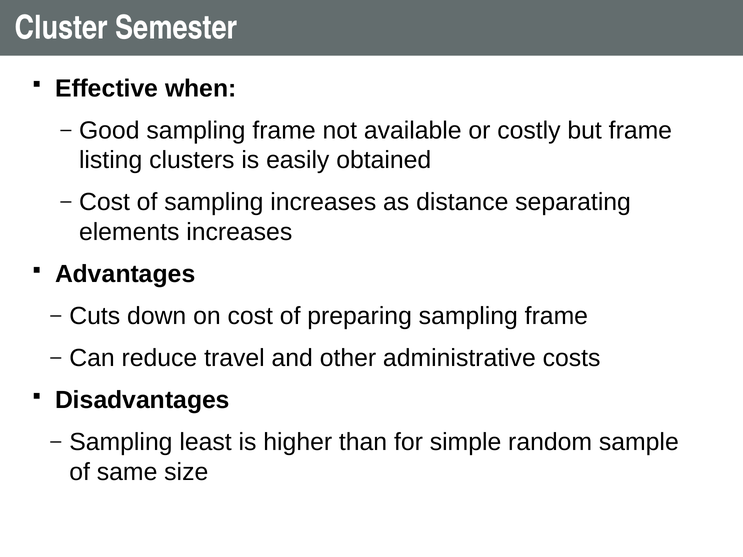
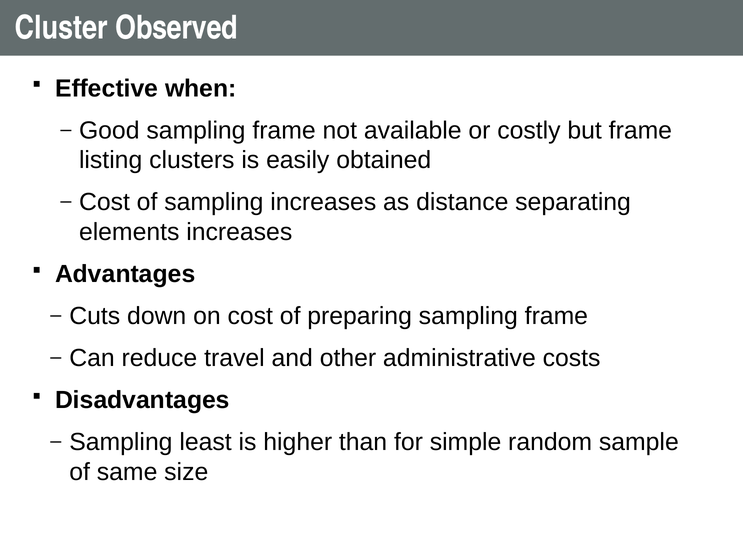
Semester: Semester -> Observed (177, 28)
